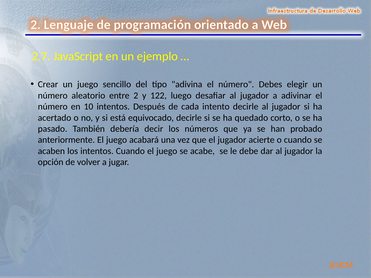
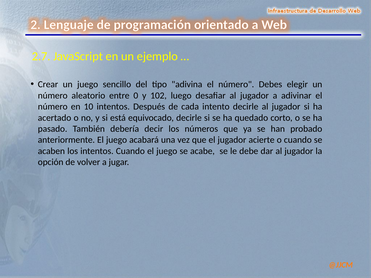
entre 2: 2 -> 0 (136, 96)
122: 122 -> 102 (159, 96)
